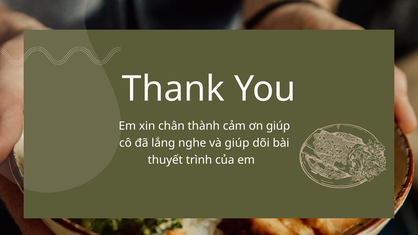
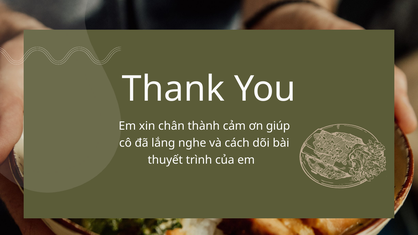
và giúp: giúp -> cách (237, 143)
